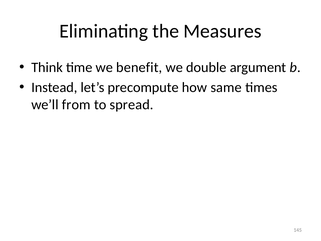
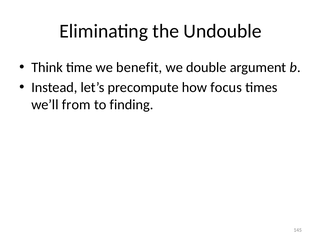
Measures: Measures -> Undouble (222, 31)
same: same -> focus (226, 87)
spread: spread -> finding (132, 104)
